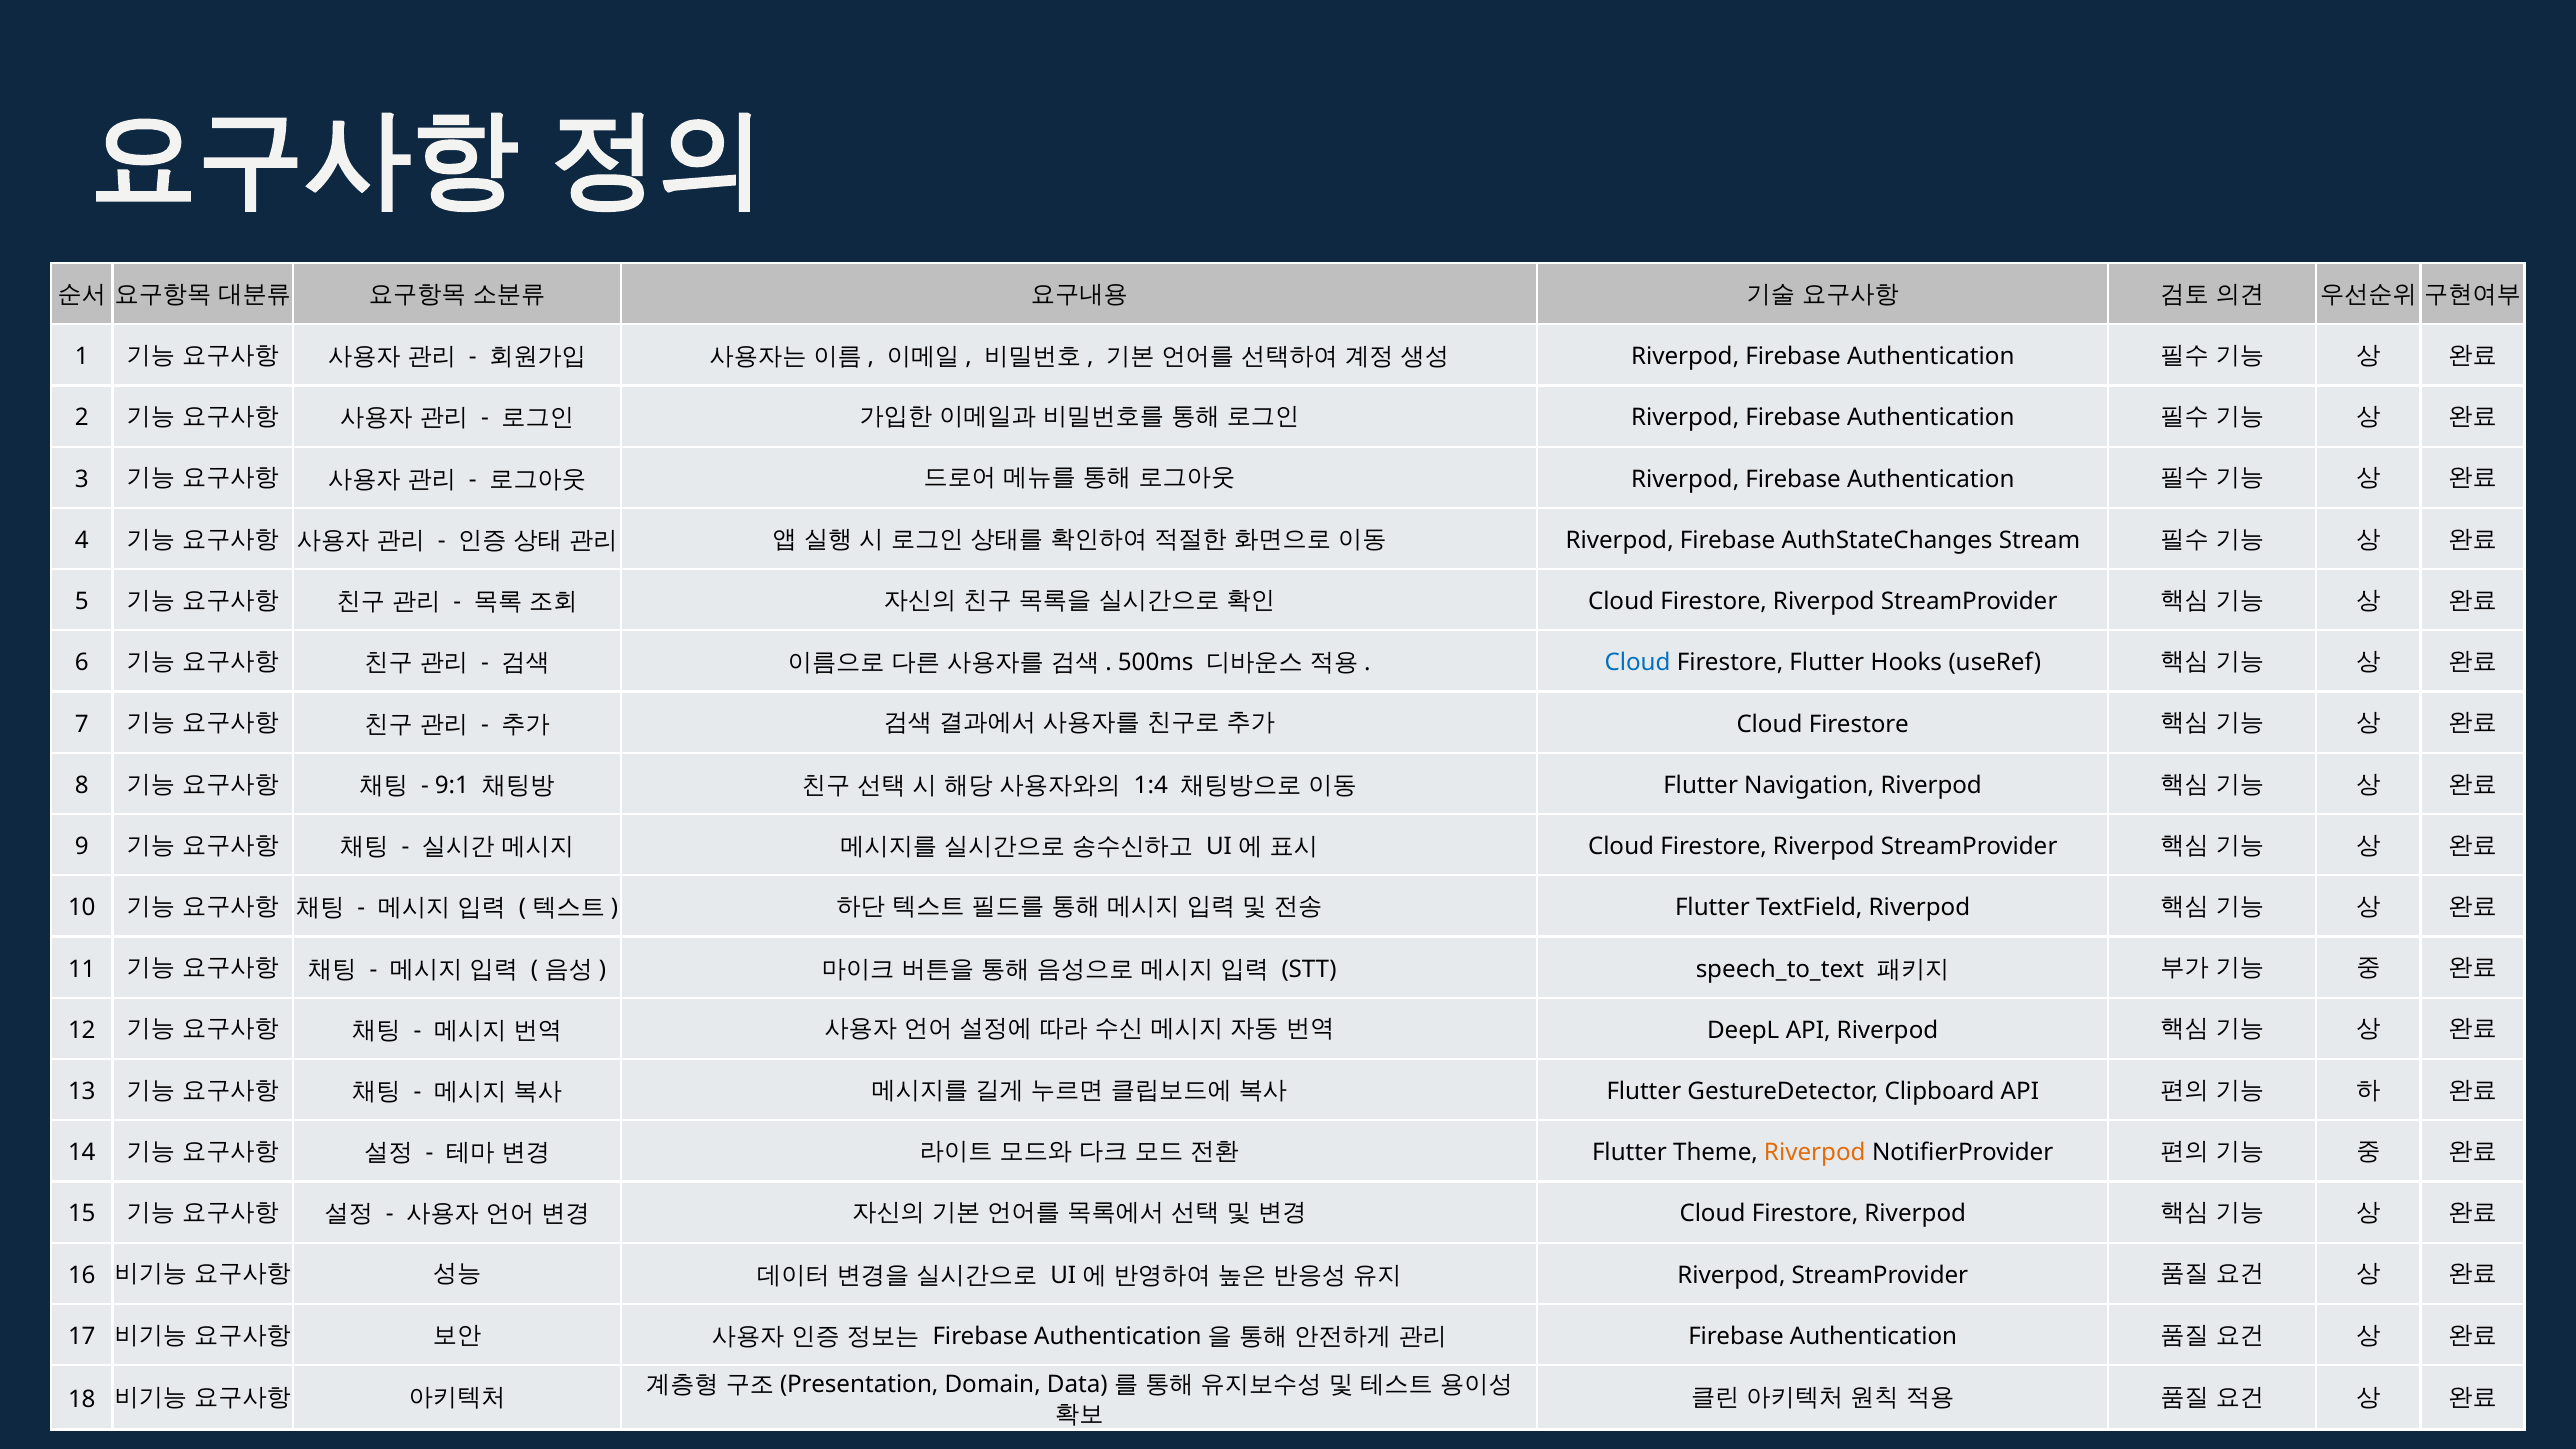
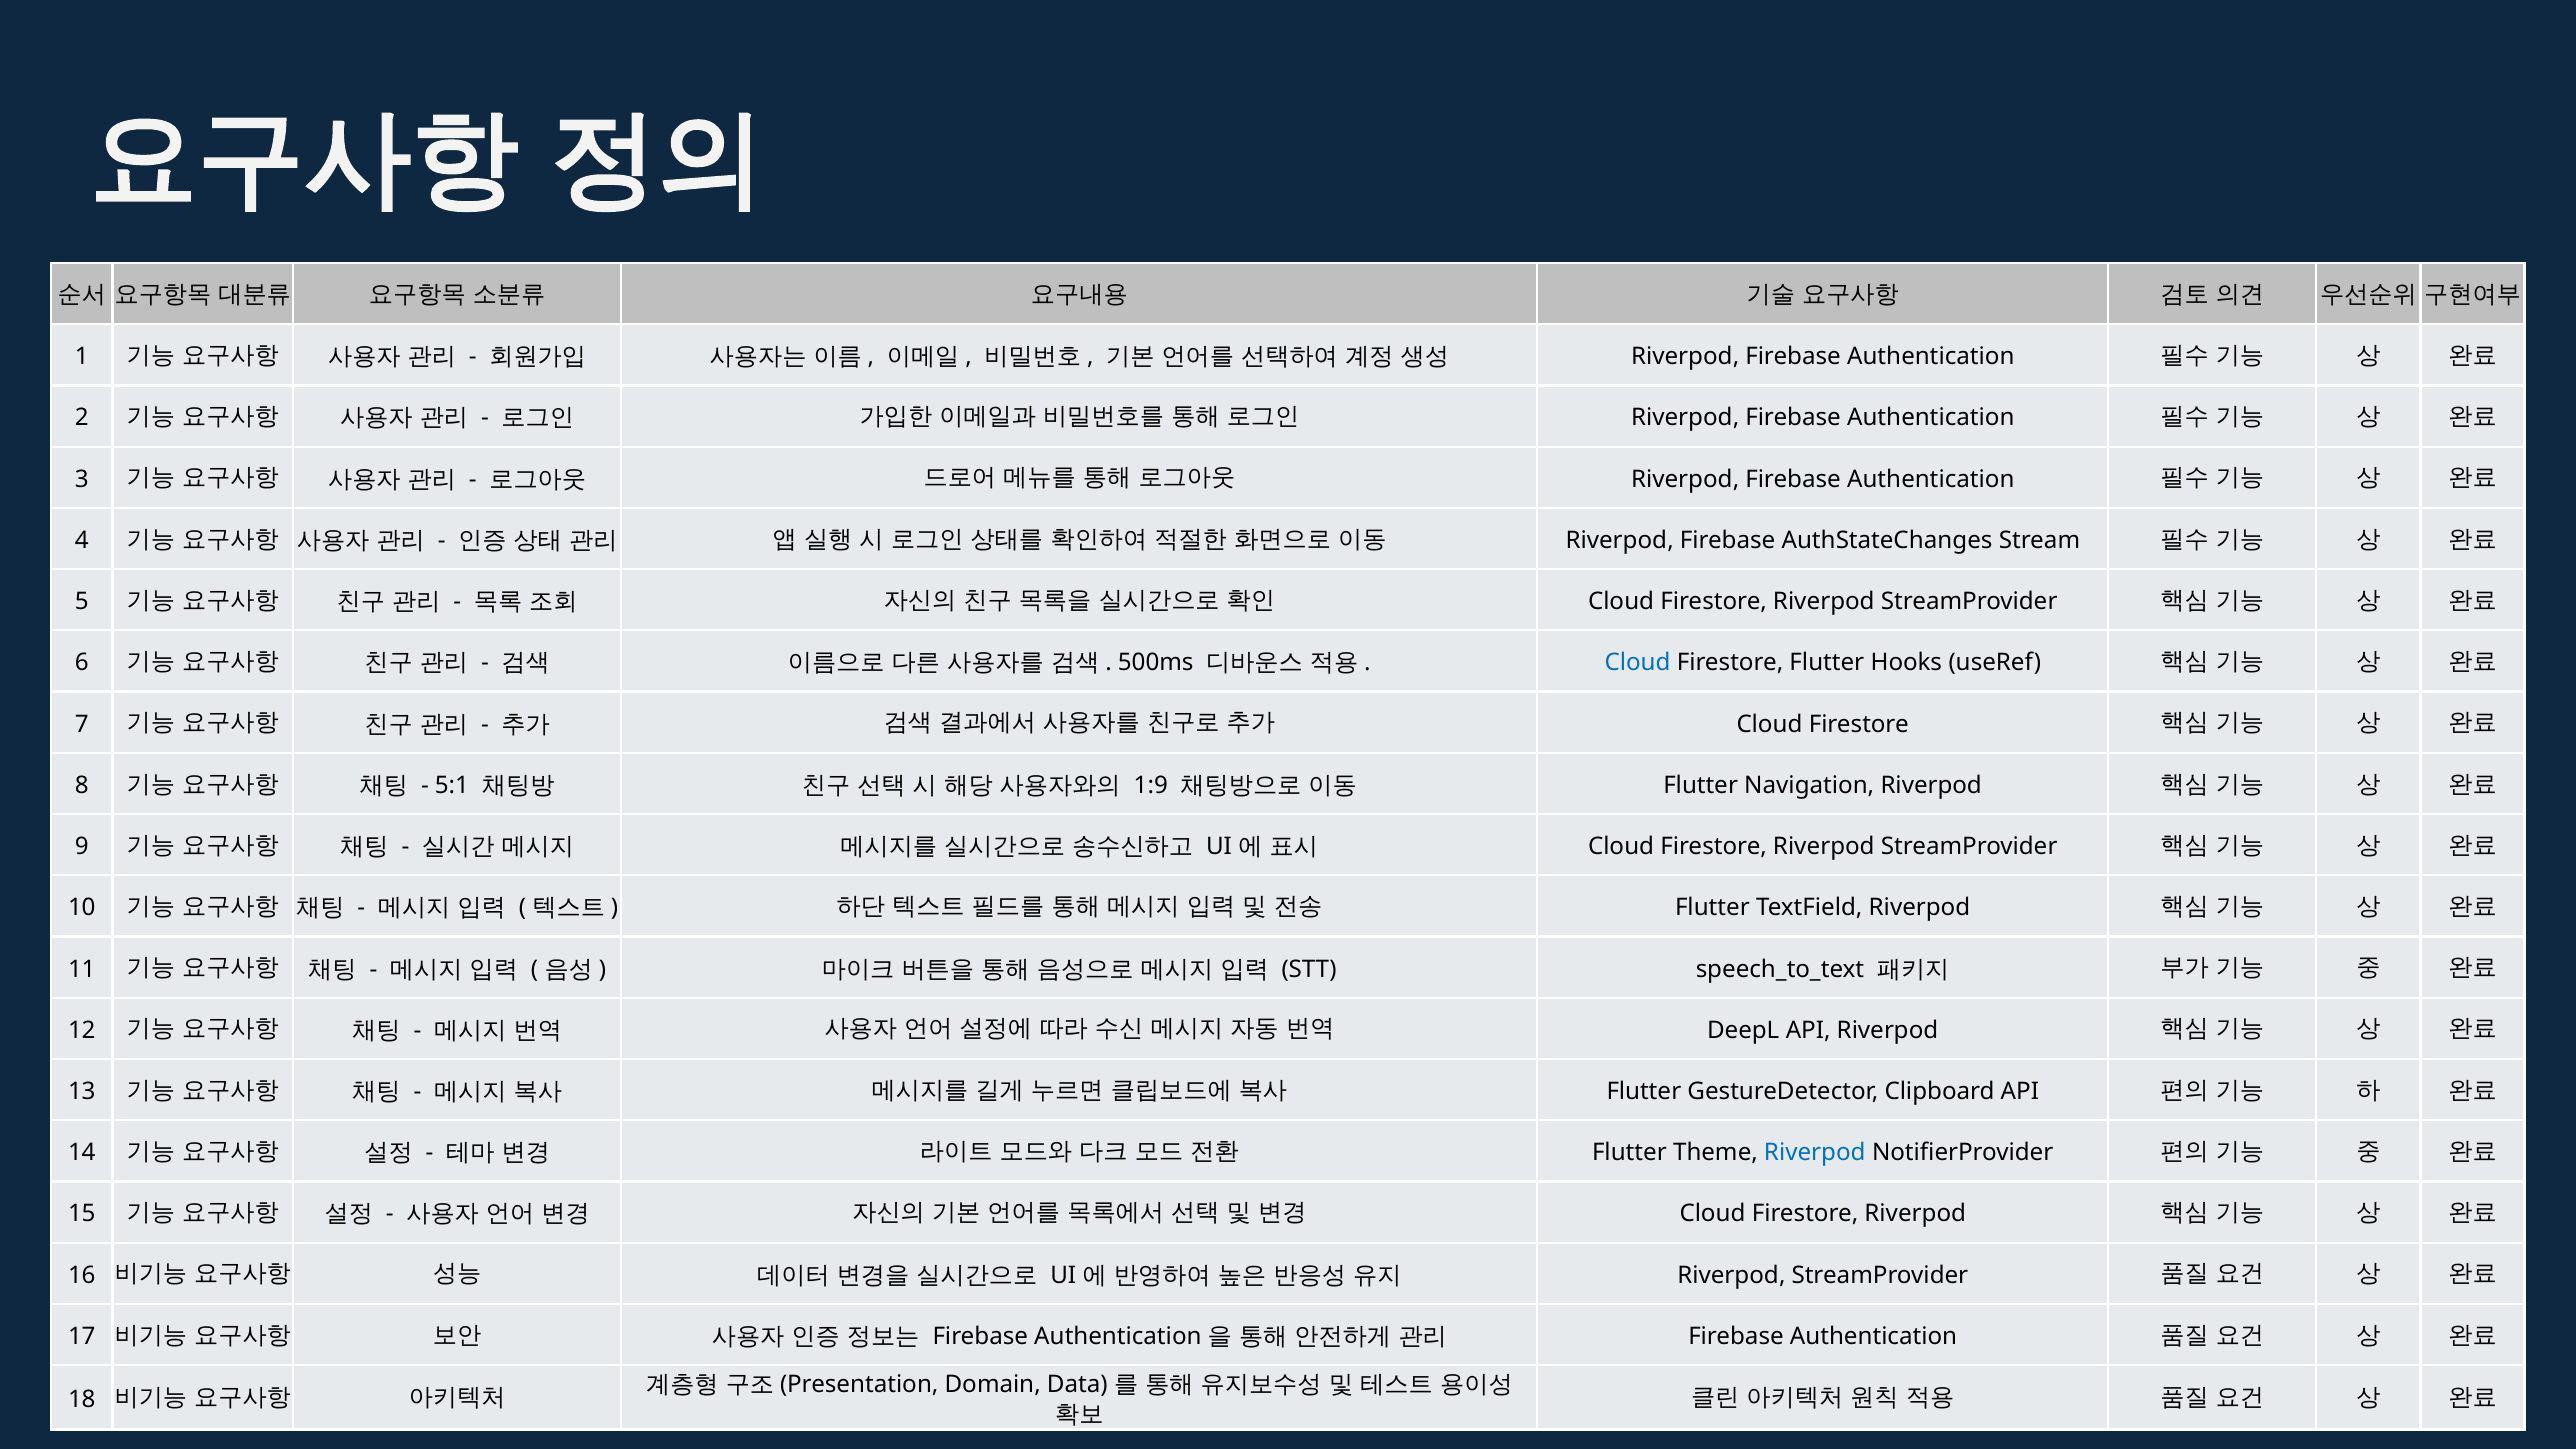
9:1: 9:1 -> 5:1 (452, 785)
1:4: 1:4 -> 1:9 (1151, 785)
Riverpod colour: orange -> blue (1815, 1153)
